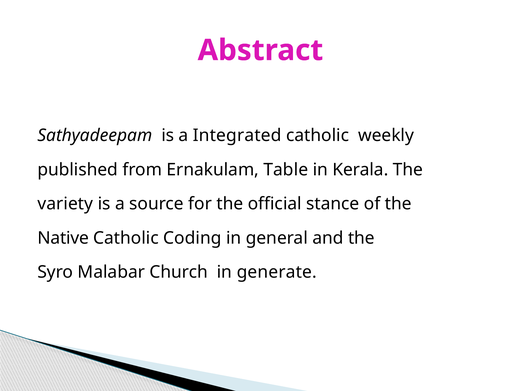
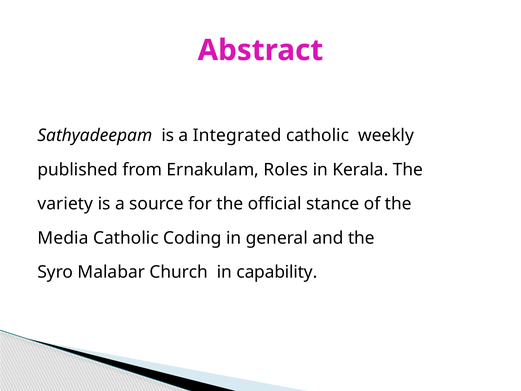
Table: Table -> Roles (286, 170)
Native: Native -> Media (63, 238)
generate: generate -> capability (277, 272)
